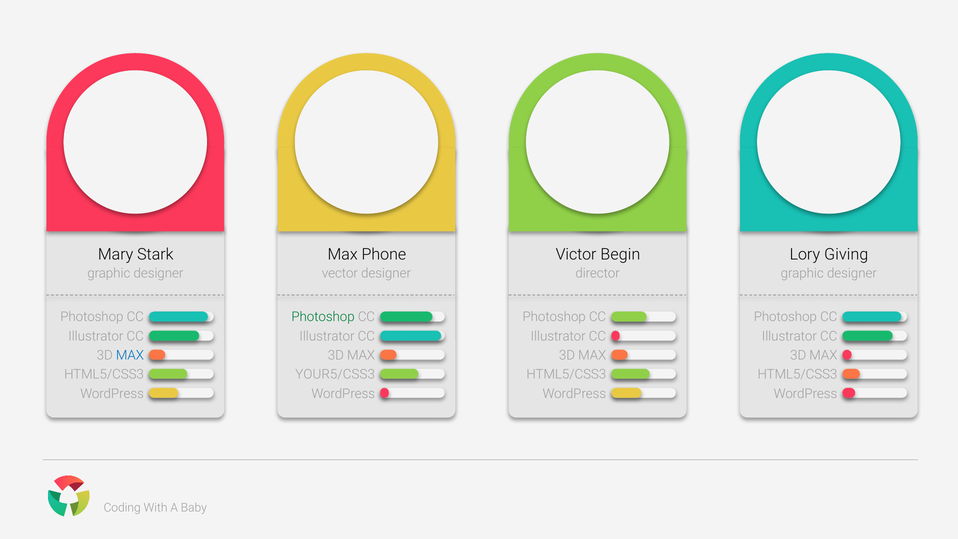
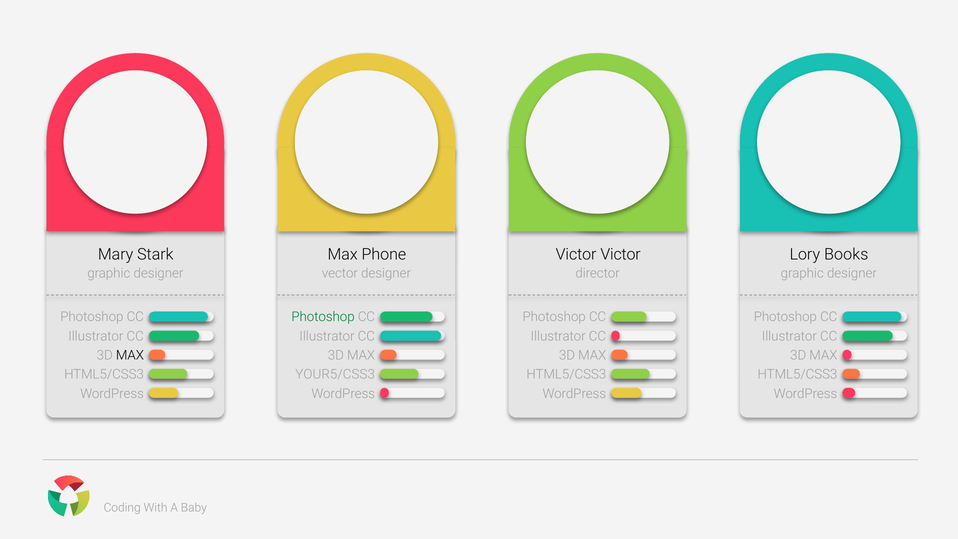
Victor Begin: Begin -> Victor (621, 254)
Giving: Giving -> Books (846, 254)
MAX colour: blue -> black (130, 355)
